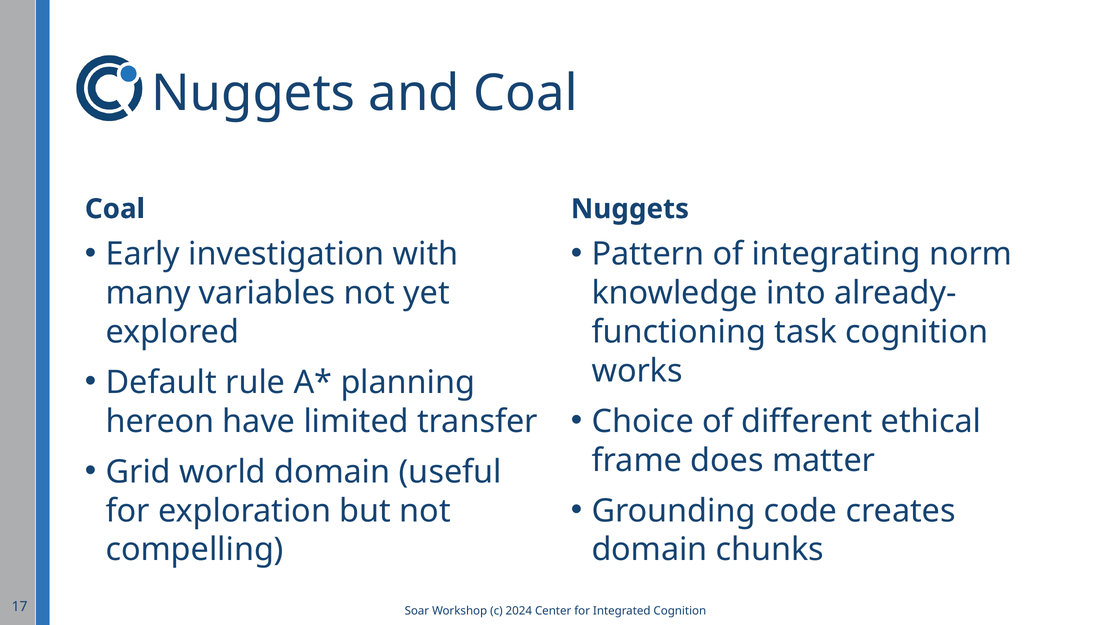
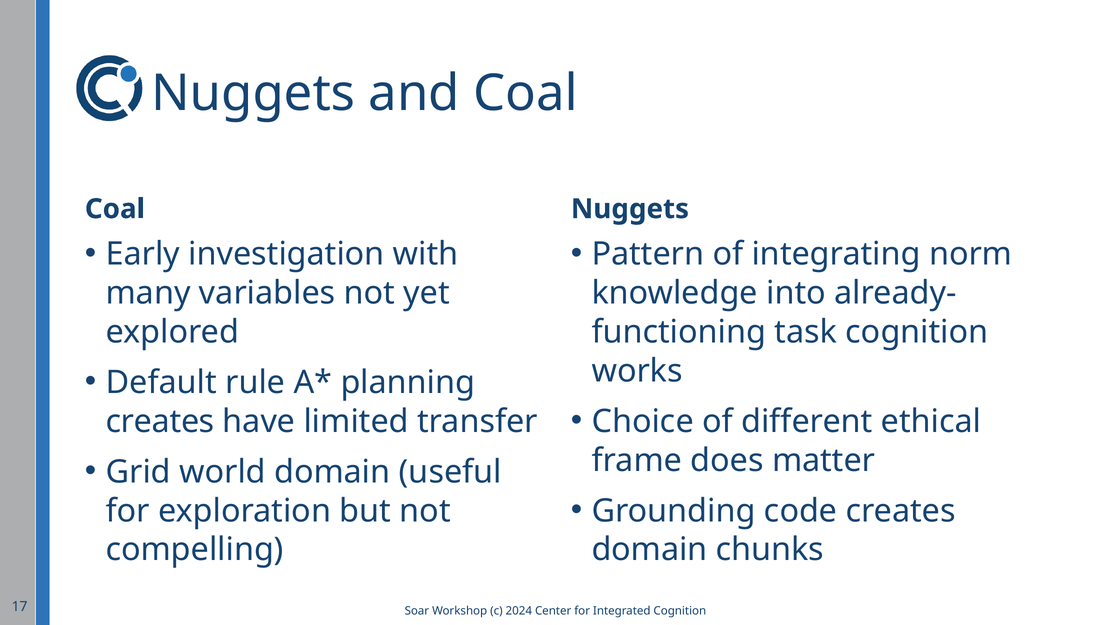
hereon: hereon -> creates (160, 421)
